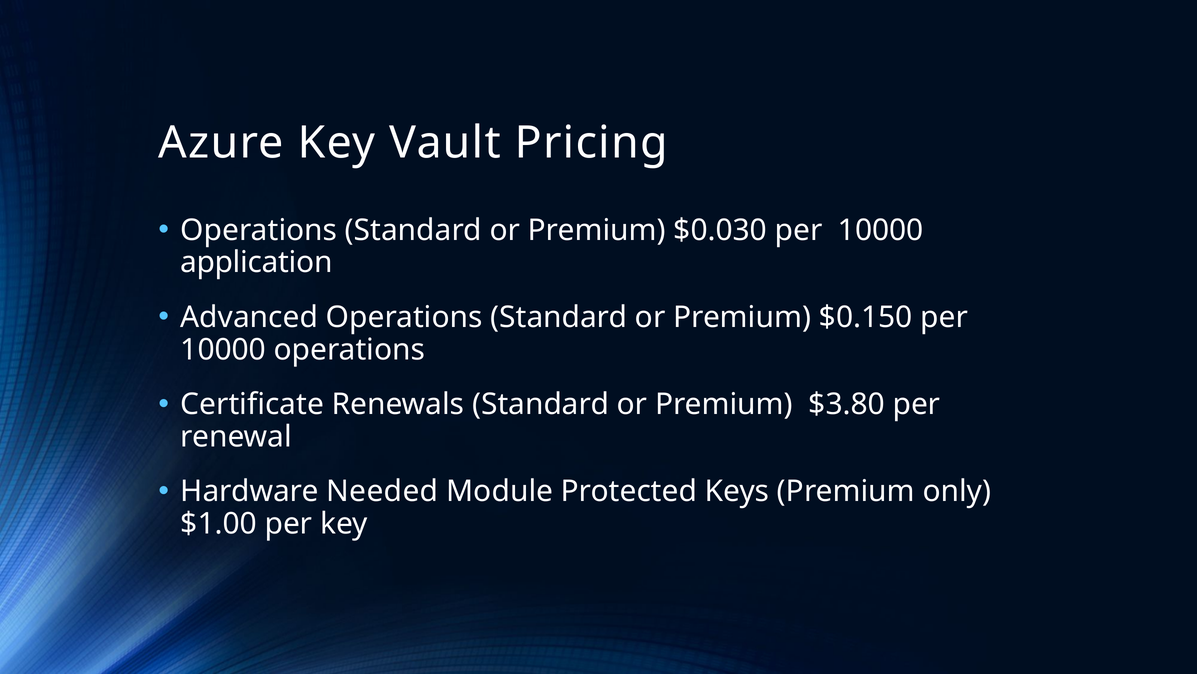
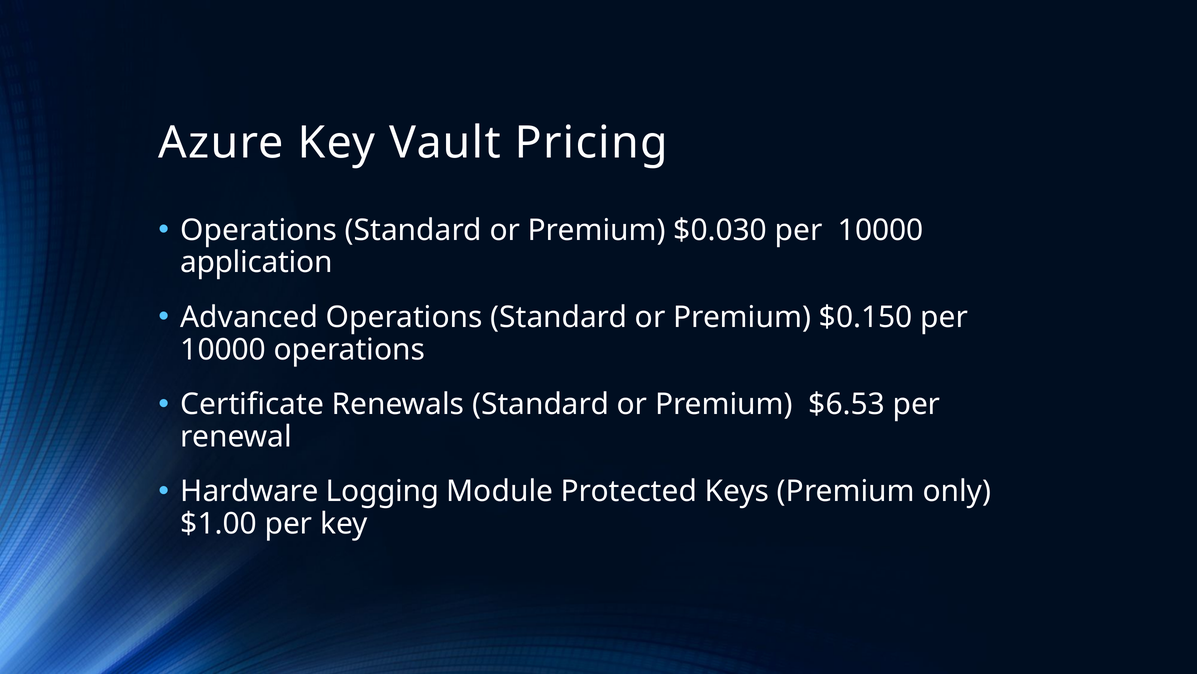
$3.80: $3.80 -> $6.53 (847, 404)
Needed: Needed -> Logging (383, 491)
